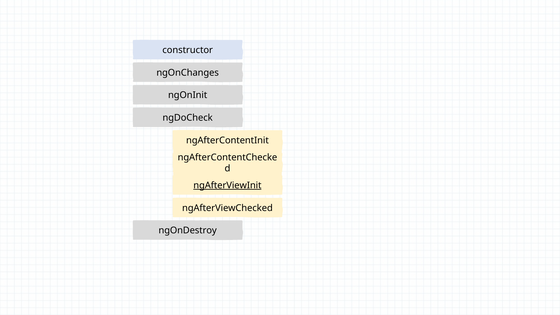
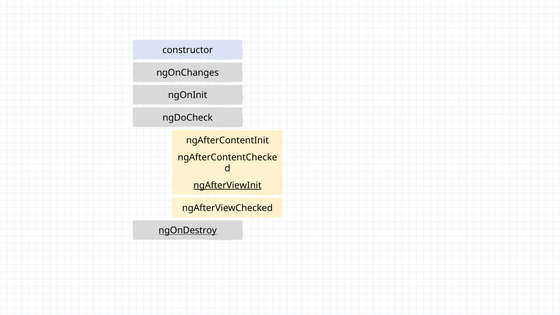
ngOnDestroy underline: none -> present (188, 230)
